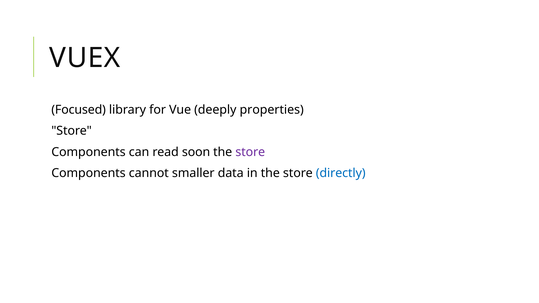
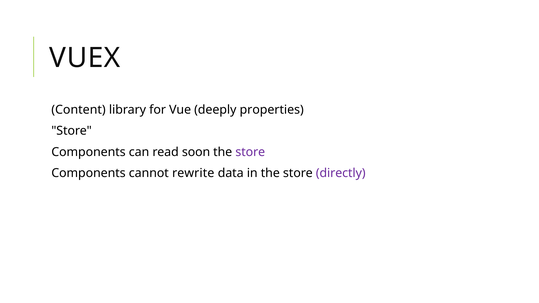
Focused: Focused -> Content (79, 110)
smaller: smaller -> rewrite (193, 173)
directly colour: blue -> purple (341, 173)
